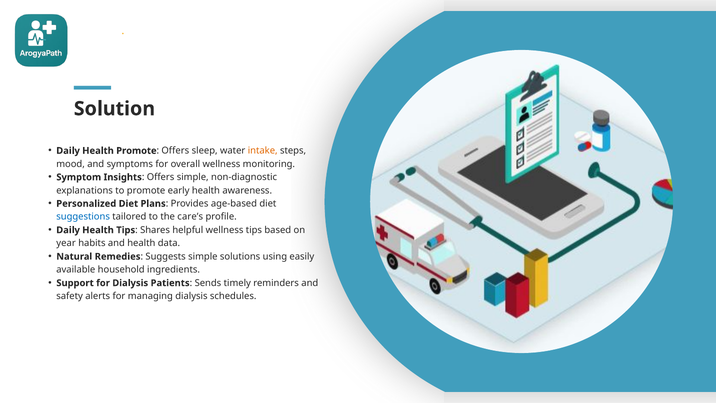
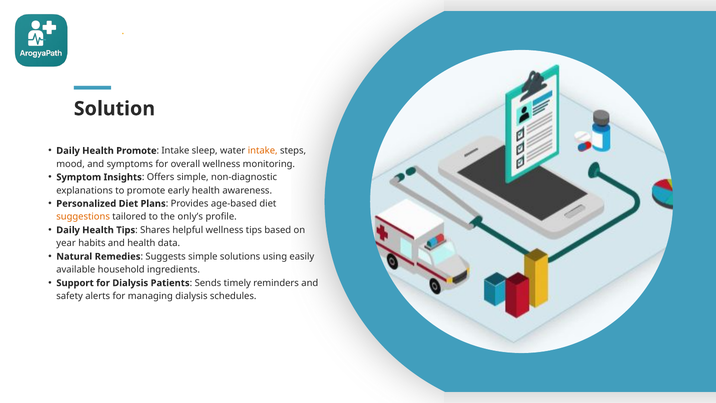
Offers: Offers -> Intake (175, 151)
suggestions colour: blue -> orange (83, 217)
care’s: care’s -> only’s (190, 217)
